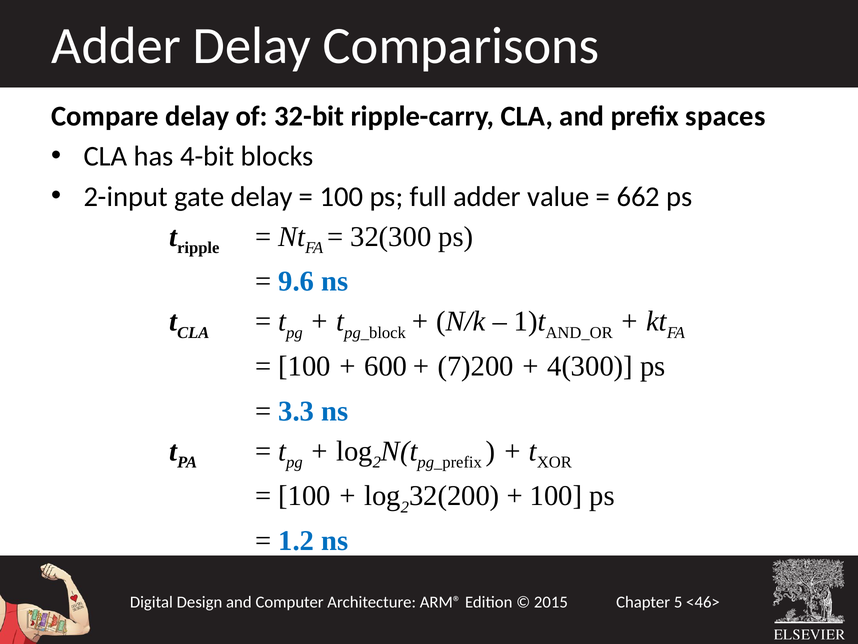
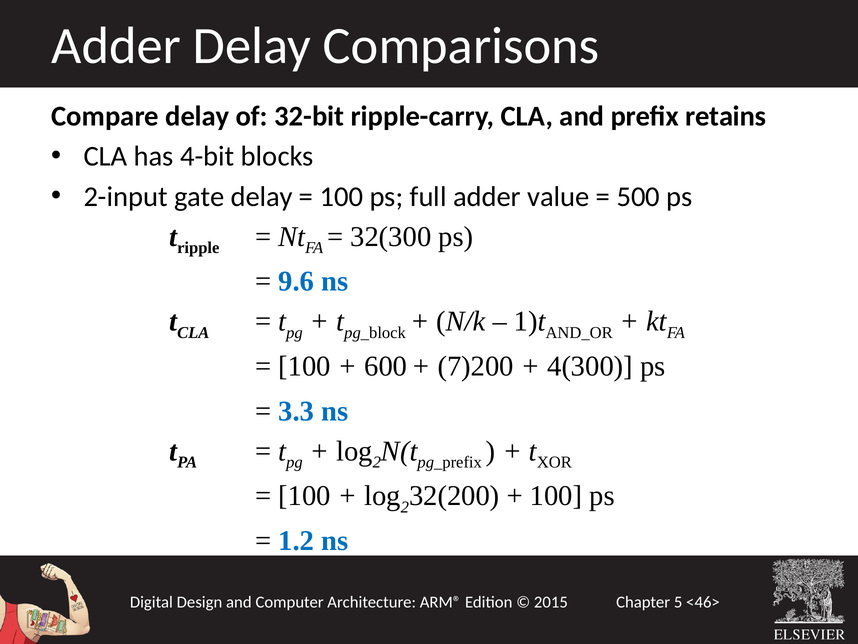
spaces: spaces -> retains (726, 116)
662: 662 -> 500 (638, 196)
